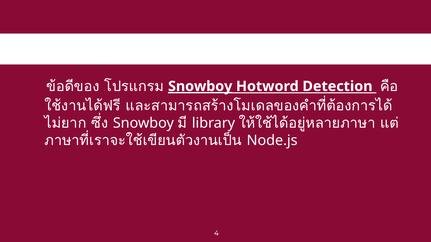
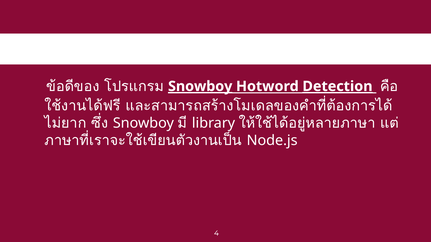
Detection underline: none -> present (337, 86)
